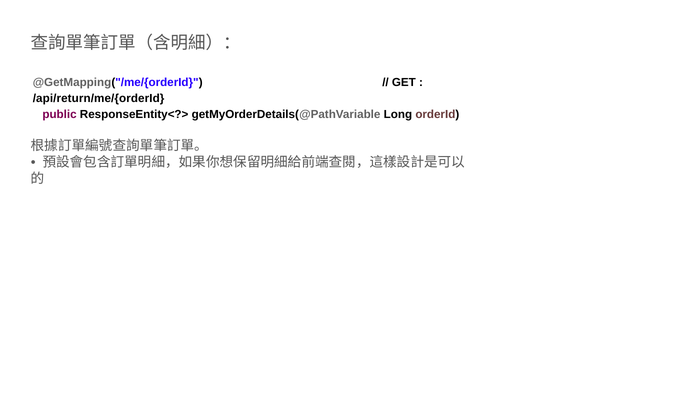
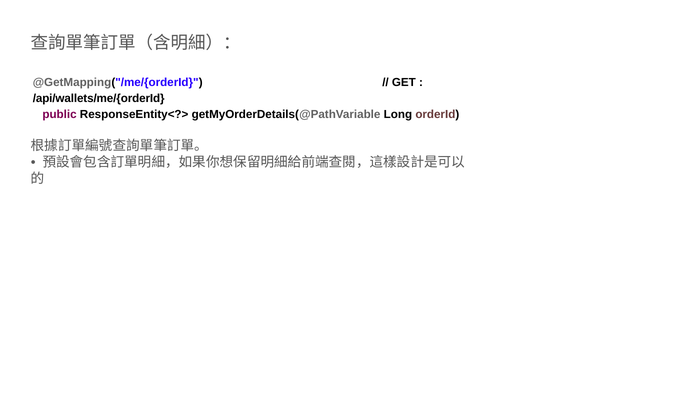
/api/return/me/{orderId: /api/return/me/{orderId -> /api/wallets/me/{orderId (99, 99)
